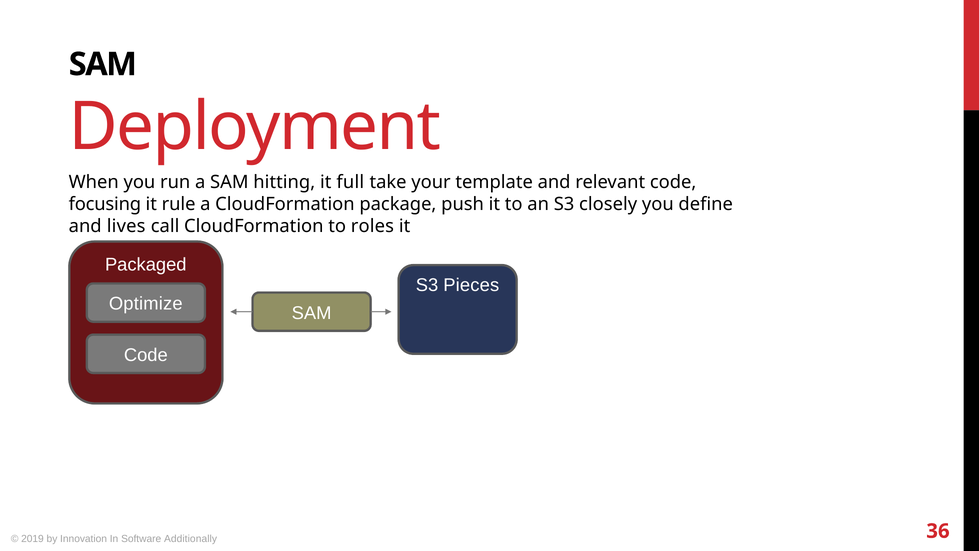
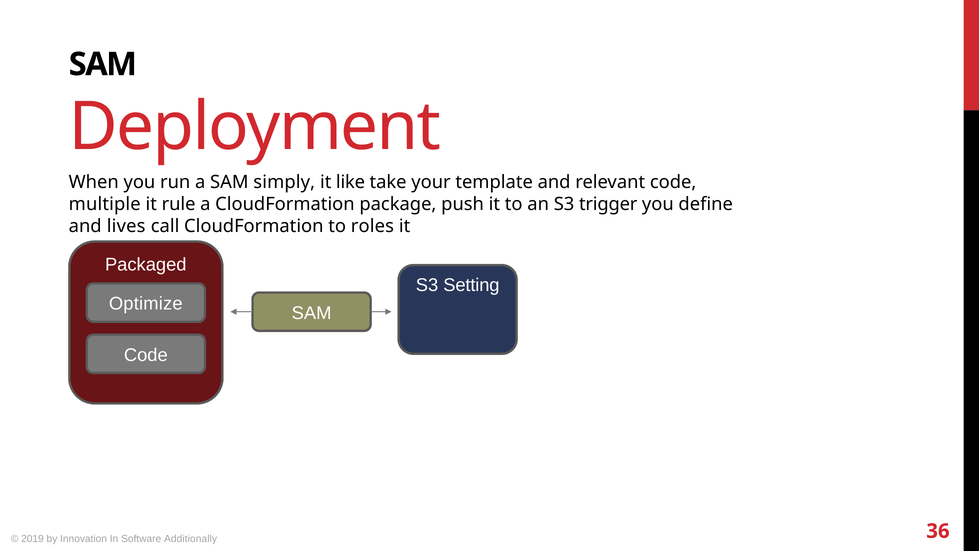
hitting: hitting -> simply (284, 182)
full: full -> like (351, 182)
focusing: focusing -> multiple (105, 204)
closely: closely -> trigger (608, 204)
Pieces: Pieces -> Setting (471, 285)
